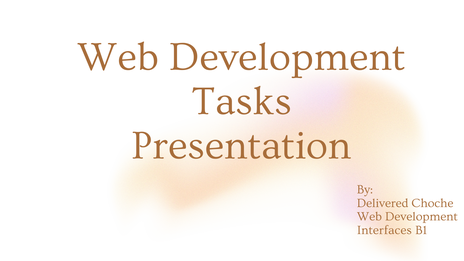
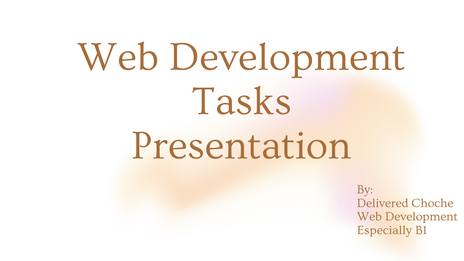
Interfaces: Interfaces -> Especially (384, 230)
